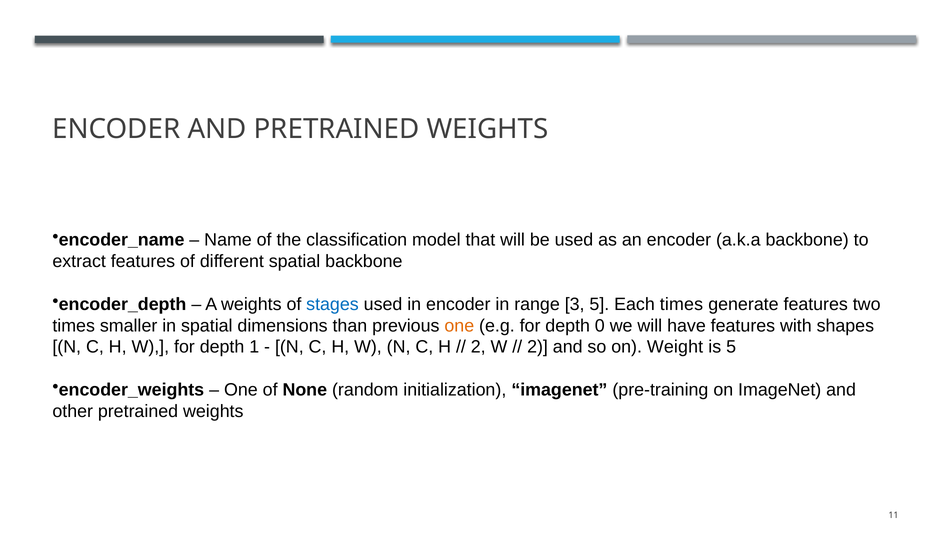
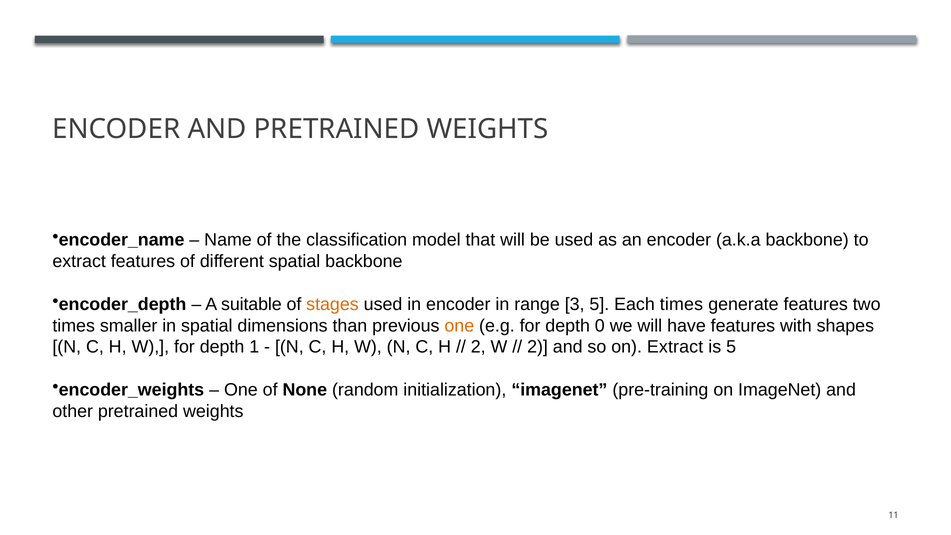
A weights: weights -> suitable (251, 304)
stages colour: blue -> orange (332, 304)
on Weight: Weight -> Extract (675, 347)
